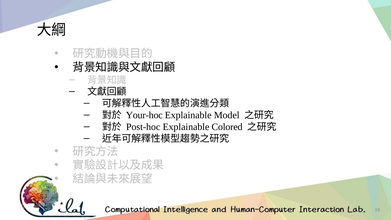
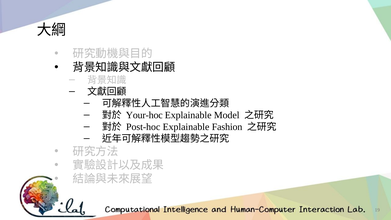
Colored: Colored -> Fashion (227, 127)
